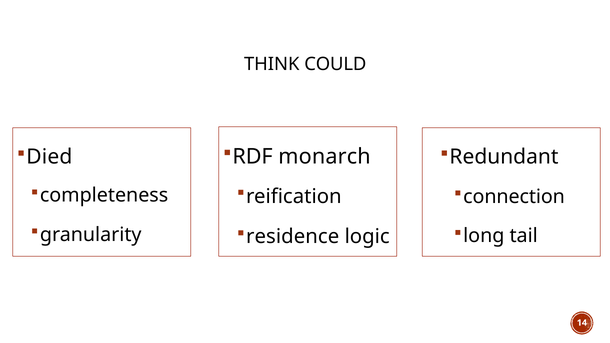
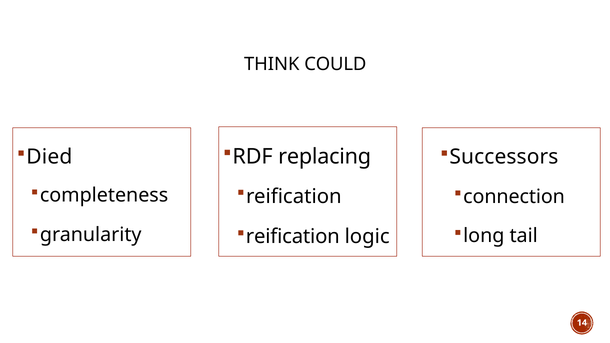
monarch: monarch -> replacing (325, 157)
Redundant: Redundant -> Successors (504, 157)
residence: residence -> reification (293, 237)
